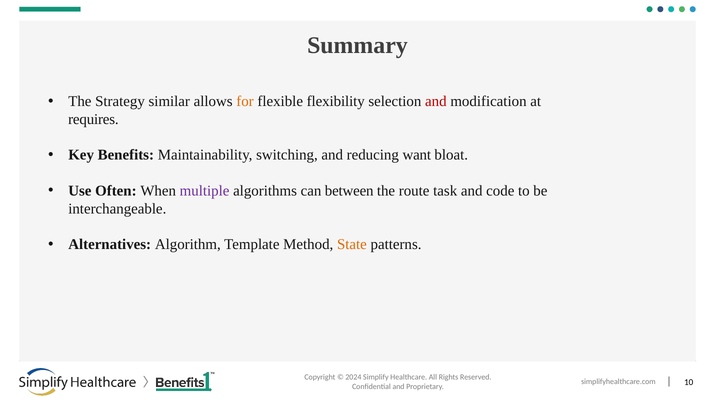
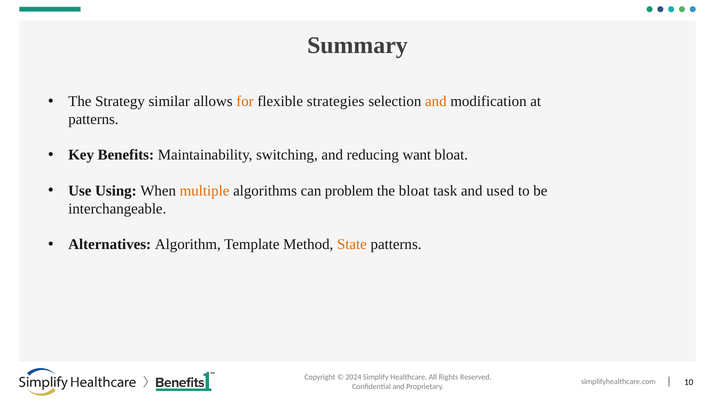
flexibility: flexibility -> strategies (336, 102)
and colour: red -> orange (436, 102)
requires: requires -> patterns (93, 119)
Often: Often -> Using (116, 191)
multiple colour: purple -> orange (205, 191)
between: between -> problem (349, 191)
the route: route -> bloat (414, 191)
code: code -> used (500, 191)
